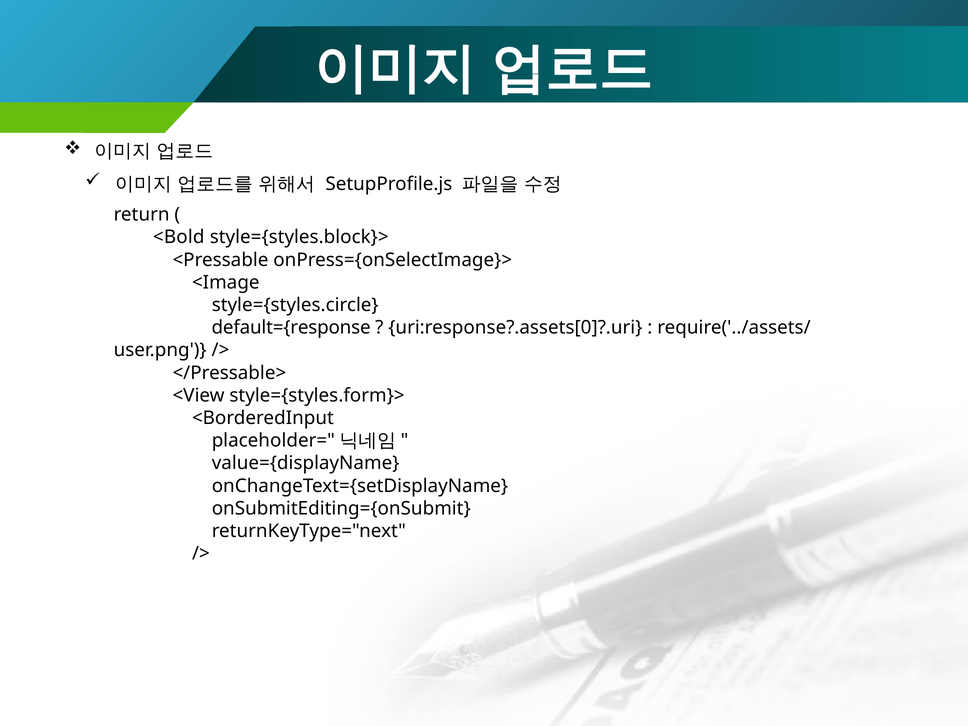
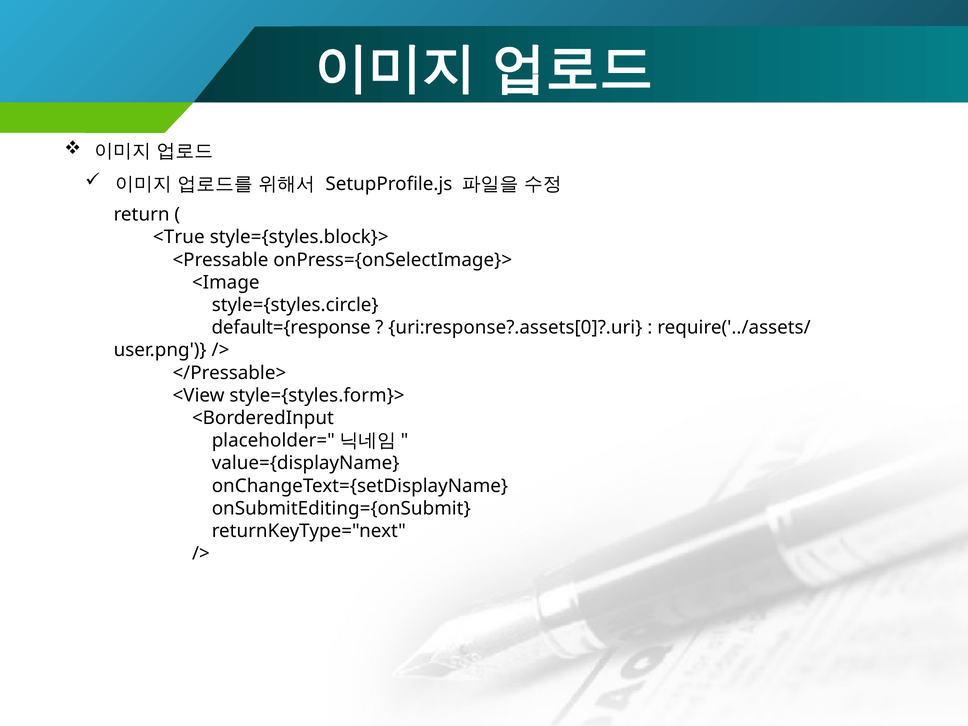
<Bold: <Bold -> <True (179, 237)
